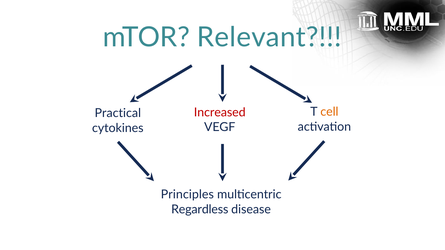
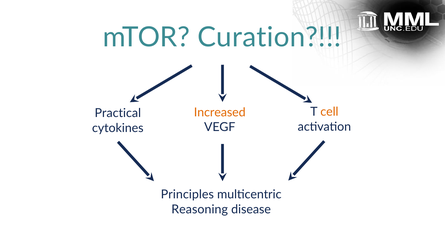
Relevant: Relevant -> Curation (269, 37)
Increased colour: red -> orange (220, 113)
Regardless: Regardless -> Reasoning (200, 210)
